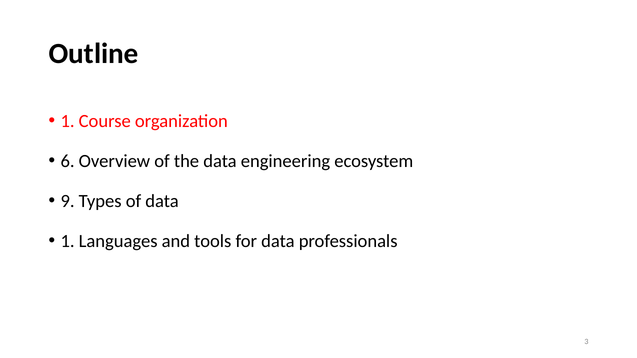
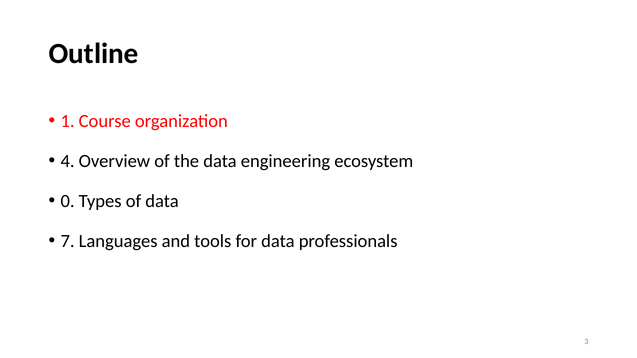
6: 6 -> 4 (68, 161)
9: 9 -> 0 (68, 201)
1: 1 -> 7 (68, 241)
